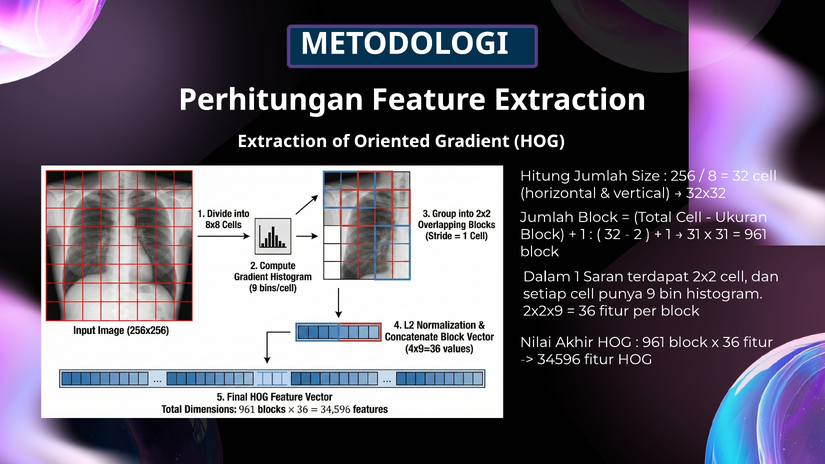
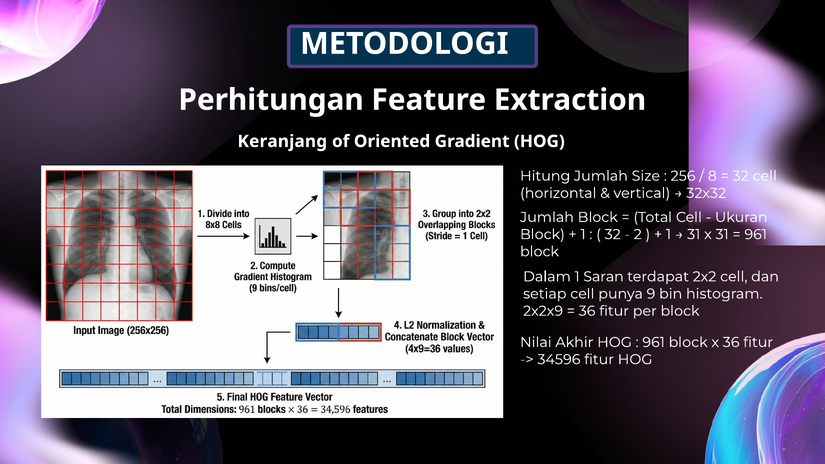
Extraction: Extraction -> Keranjang (282, 141)
